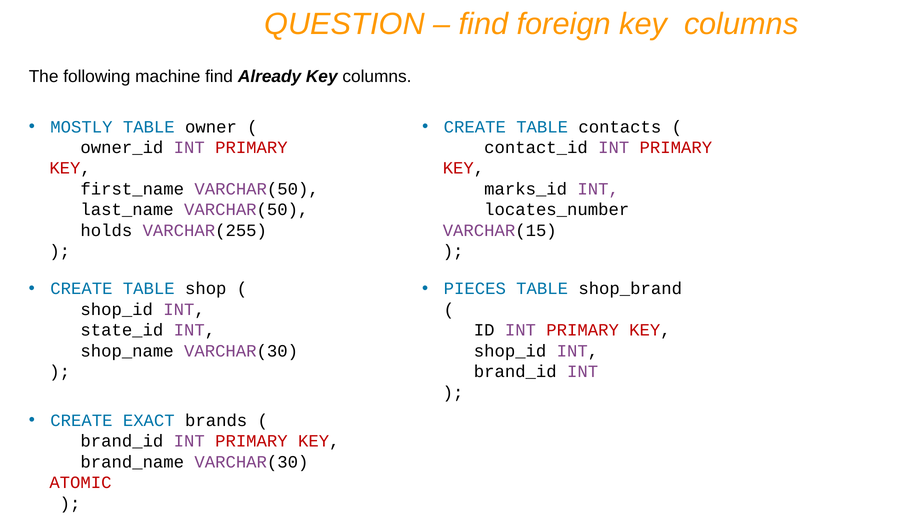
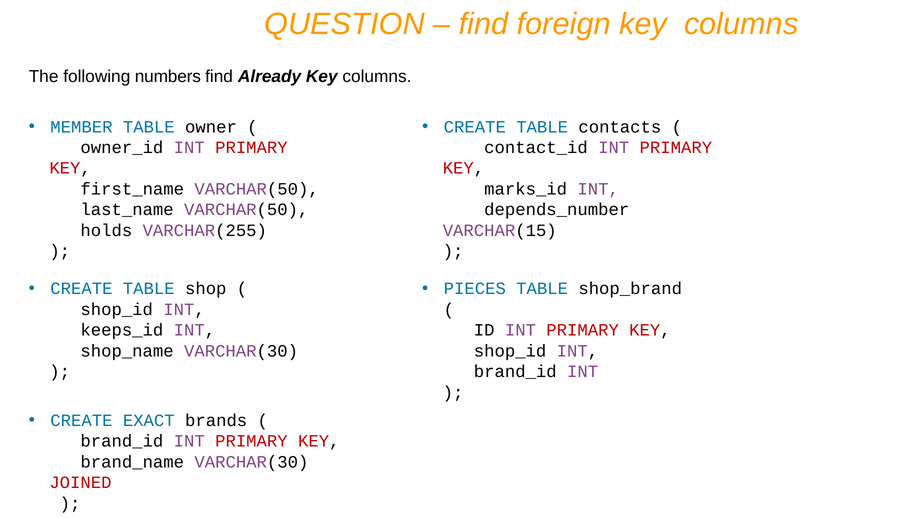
machine: machine -> numbers (168, 77)
MOSTLY: MOSTLY -> MEMBER (81, 127)
locates_number: locates_number -> depends_number (557, 210)
state_id: state_id -> keeps_id (122, 330)
ATOMIC: ATOMIC -> JOINED (80, 483)
